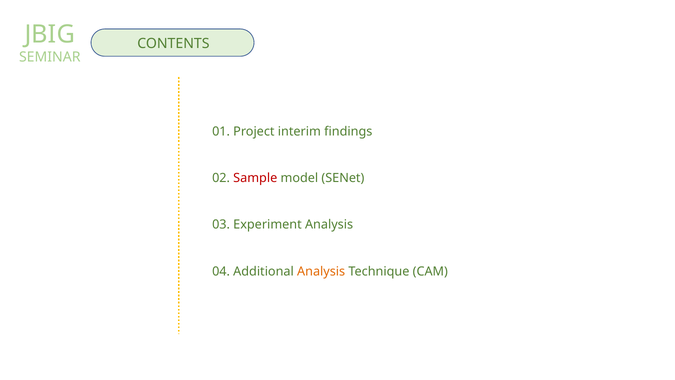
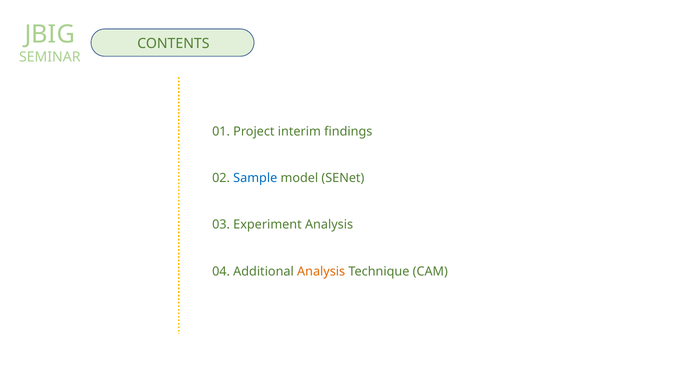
Sample colour: red -> blue (255, 178)
